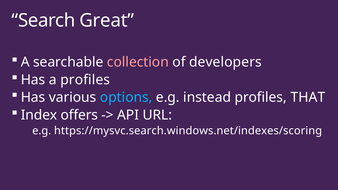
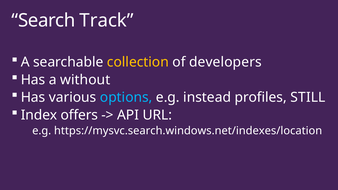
Great: Great -> Track (107, 20)
collection colour: pink -> yellow (138, 62)
a profiles: profiles -> without (85, 80)
THAT: THAT -> STILL (308, 97)
https://mysvc.search.windows.net/indexes/scoring: https://mysvc.search.windows.net/indexes/scoring -> https://mysvc.search.windows.net/indexes/location (188, 131)
